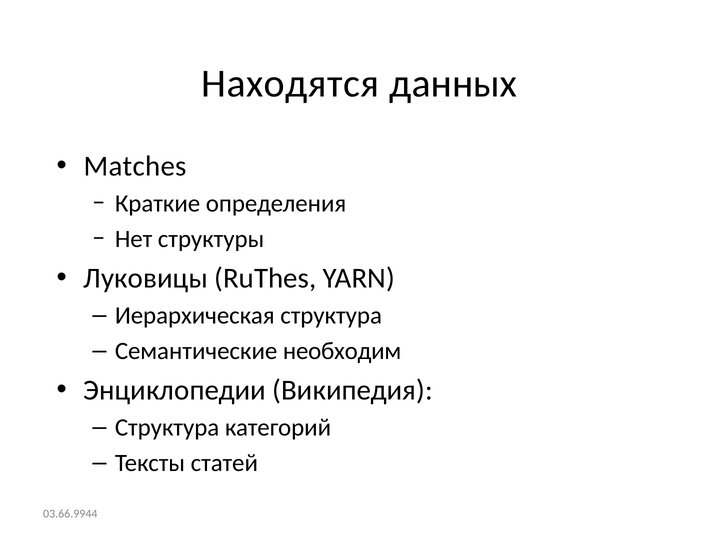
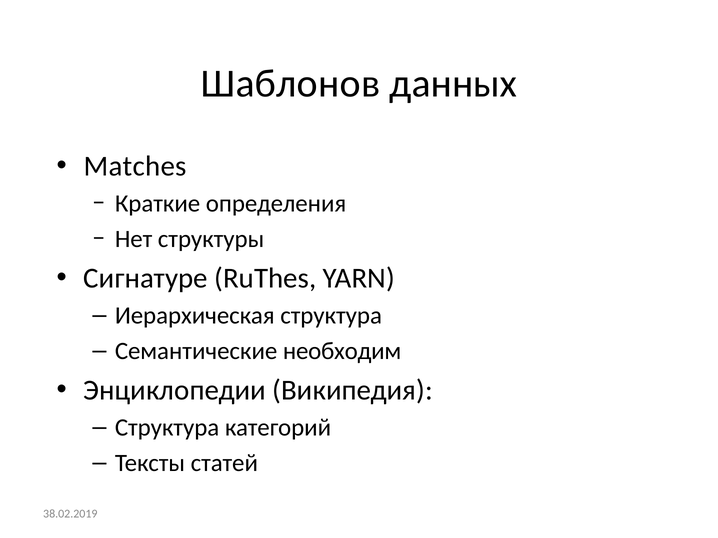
Находятся: Находятся -> Шаблонов (290, 83)
Луковицы: Луковицы -> Сигнатуре (146, 278)
03.66.9944: 03.66.9944 -> 38.02.2019 (70, 514)
